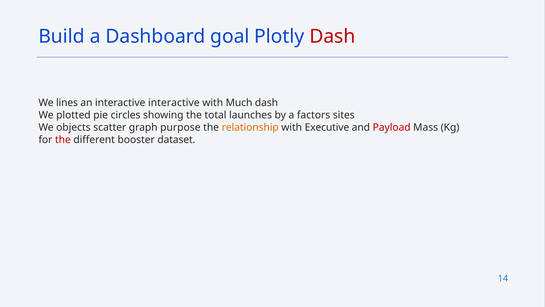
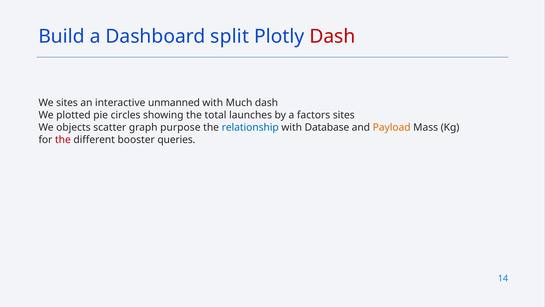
goal: goal -> split (230, 36)
We lines: lines -> sites (67, 103)
interactive interactive: interactive -> unmanned (174, 103)
relationship colour: orange -> blue (250, 127)
Executive: Executive -> Database (327, 127)
Payload colour: red -> orange (392, 127)
dataset: dataset -> queries (176, 140)
